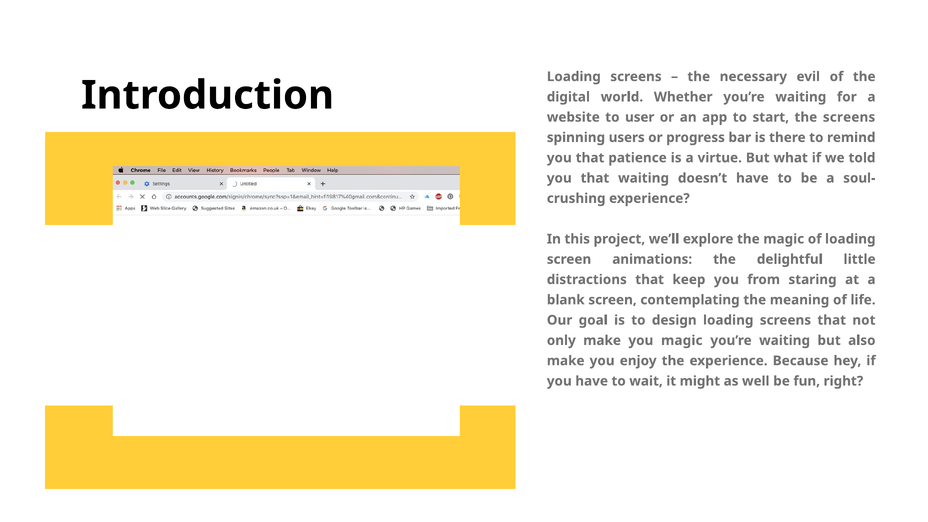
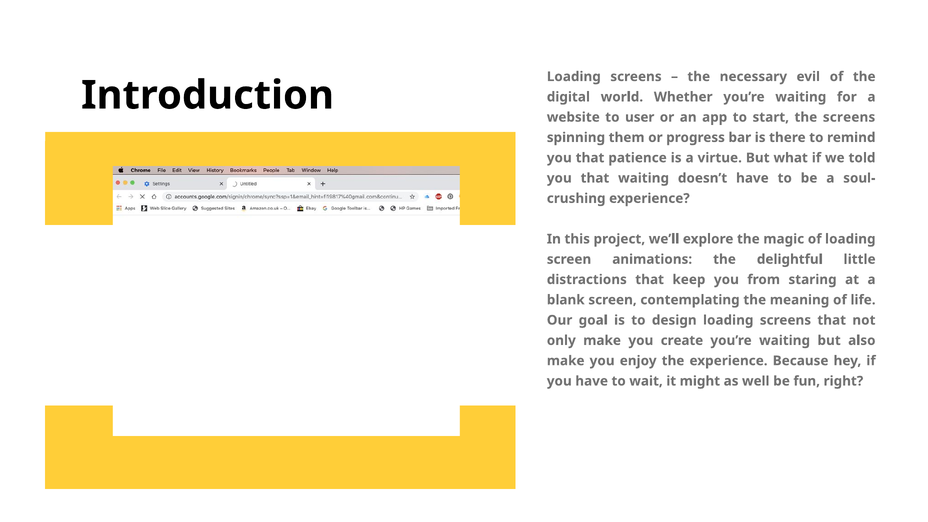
users: users -> them (627, 138)
you magic: magic -> create (682, 340)
